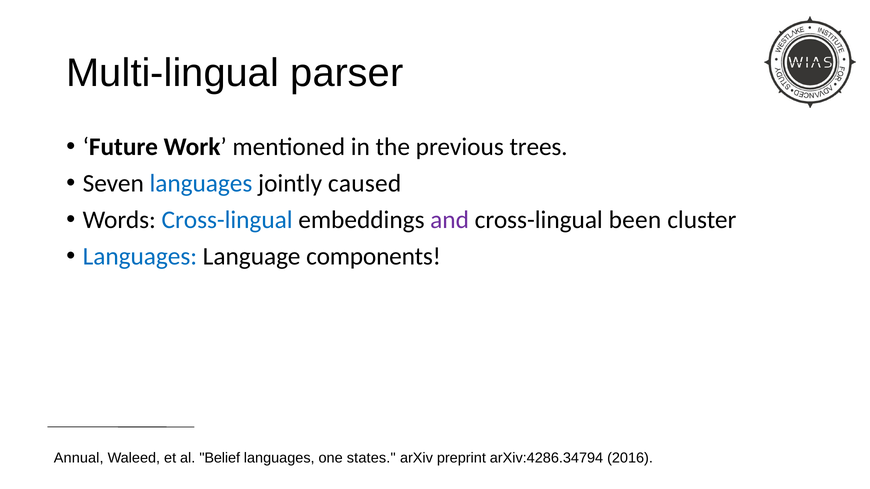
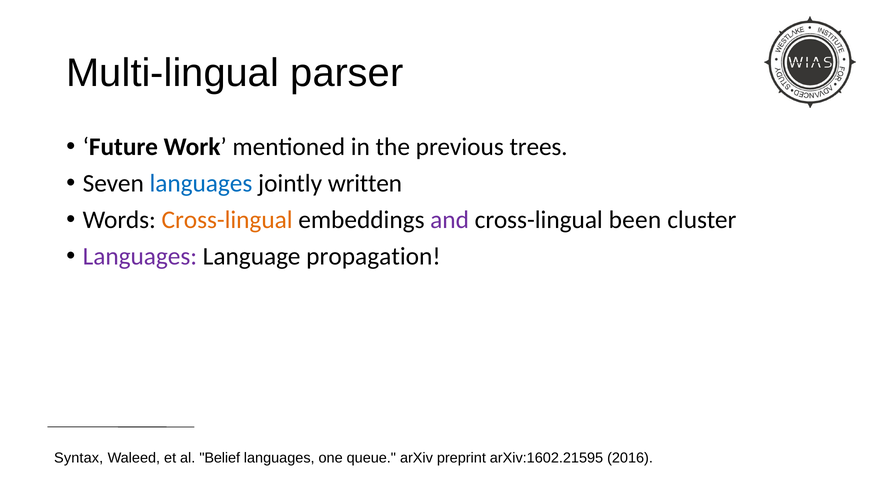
caused: caused -> written (365, 184)
Cross-lingual colour: blue -> orange (227, 220)
Languages colour: blue -> purple (140, 257)
components: components -> propagation (373, 257)
Annual: Annual -> Syntax (79, 458)
states: states -> queue (371, 458)
arXiv:4286.34794: arXiv:4286.34794 -> arXiv:1602.21595 (546, 458)
